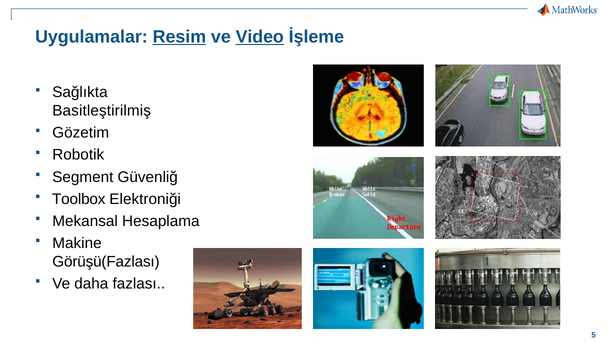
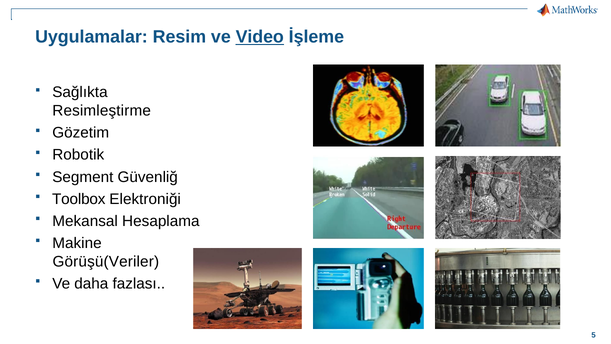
Resim underline: present -> none (179, 37)
Basitleştirilmiş: Basitleştirilmiş -> Resimleştirme (102, 111)
Görüşü(Fazlası: Görüşü(Fazlası -> Görüşü(Veriler (106, 261)
